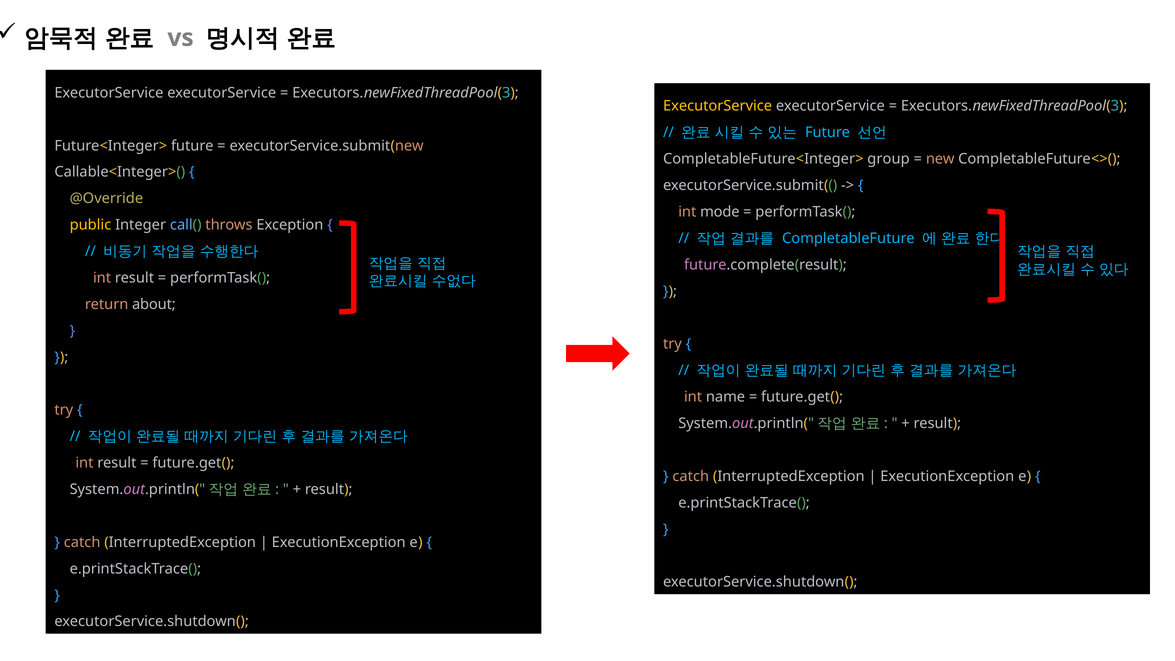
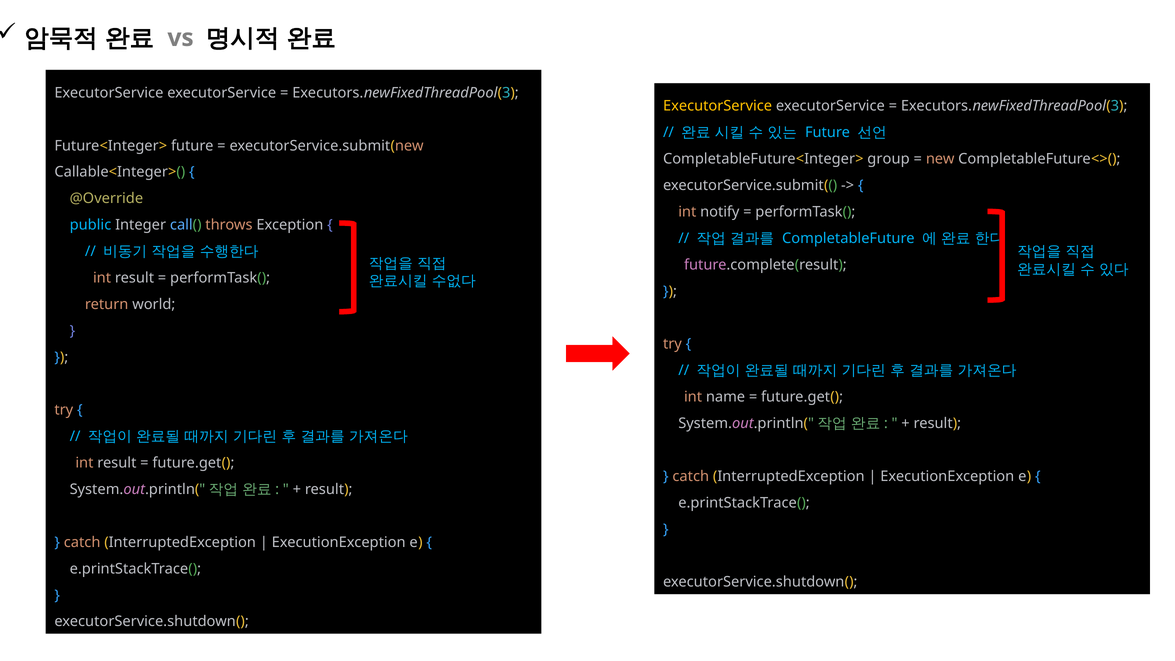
mode: mode -> notify (720, 212)
public colour: yellow -> light blue (90, 225)
about: about -> world (154, 304)
